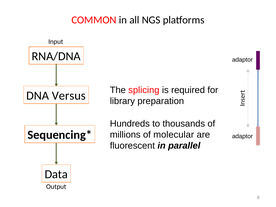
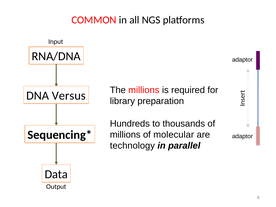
The splicing: splicing -> millions (144, 90)
fluorescent: fluorescent -> technology (132, 146)
